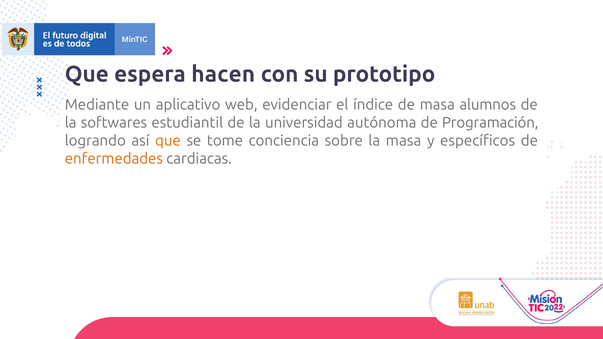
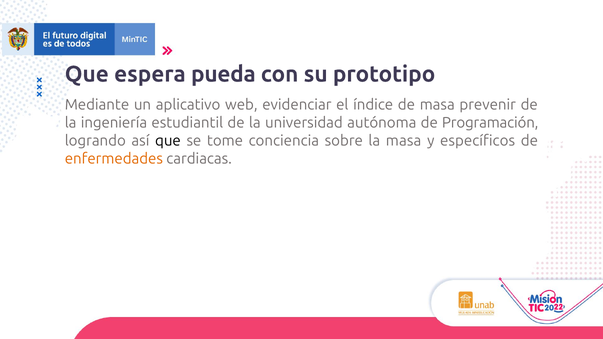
hacen: hacen -> pueda (223, 74)
alumnos: alumnos -> prevenir (488, 105)
softwares: softwares -> ingeniería (114, 123)
que colour: orange -> black (168, 141)
